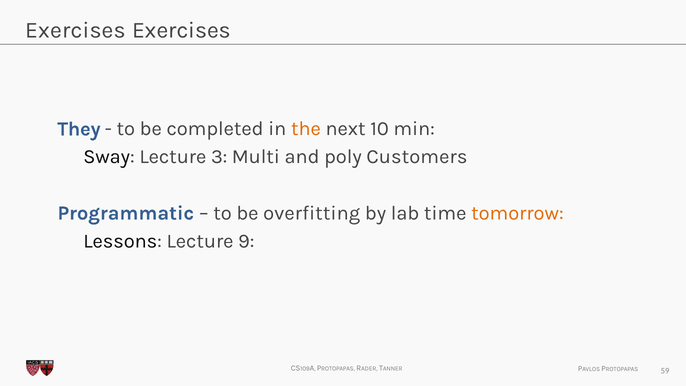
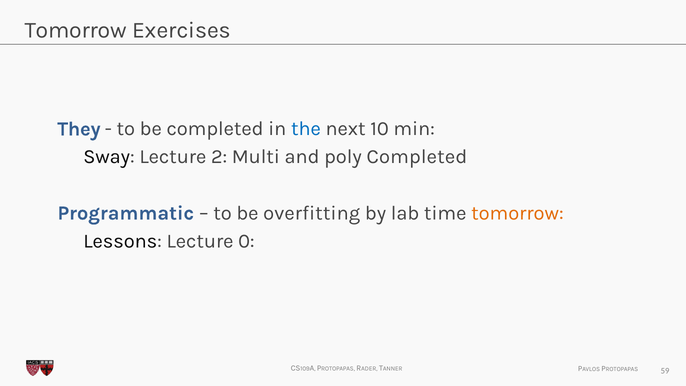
Exercises: Exercises -> Tomorrow (76, 30)
the colour: orange -> blue (306, 129)
3: 3 -> 2 (219, 157)
poly Customers: Customers -> Completed (417, 157)
9: 9 -> 0 (246, 241)
